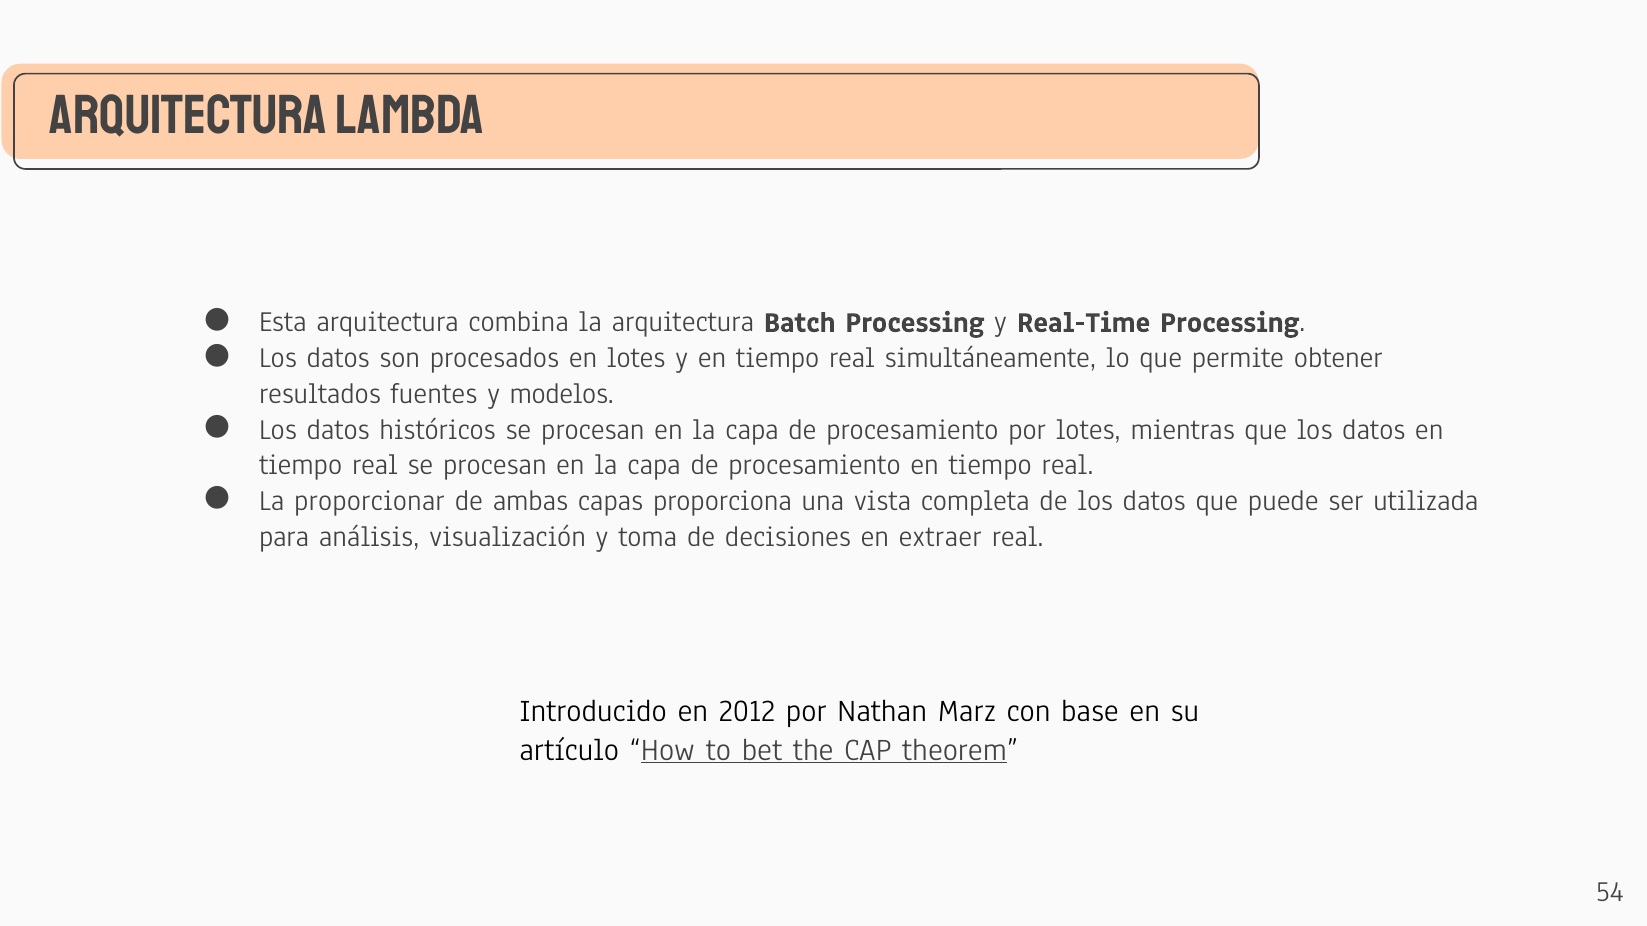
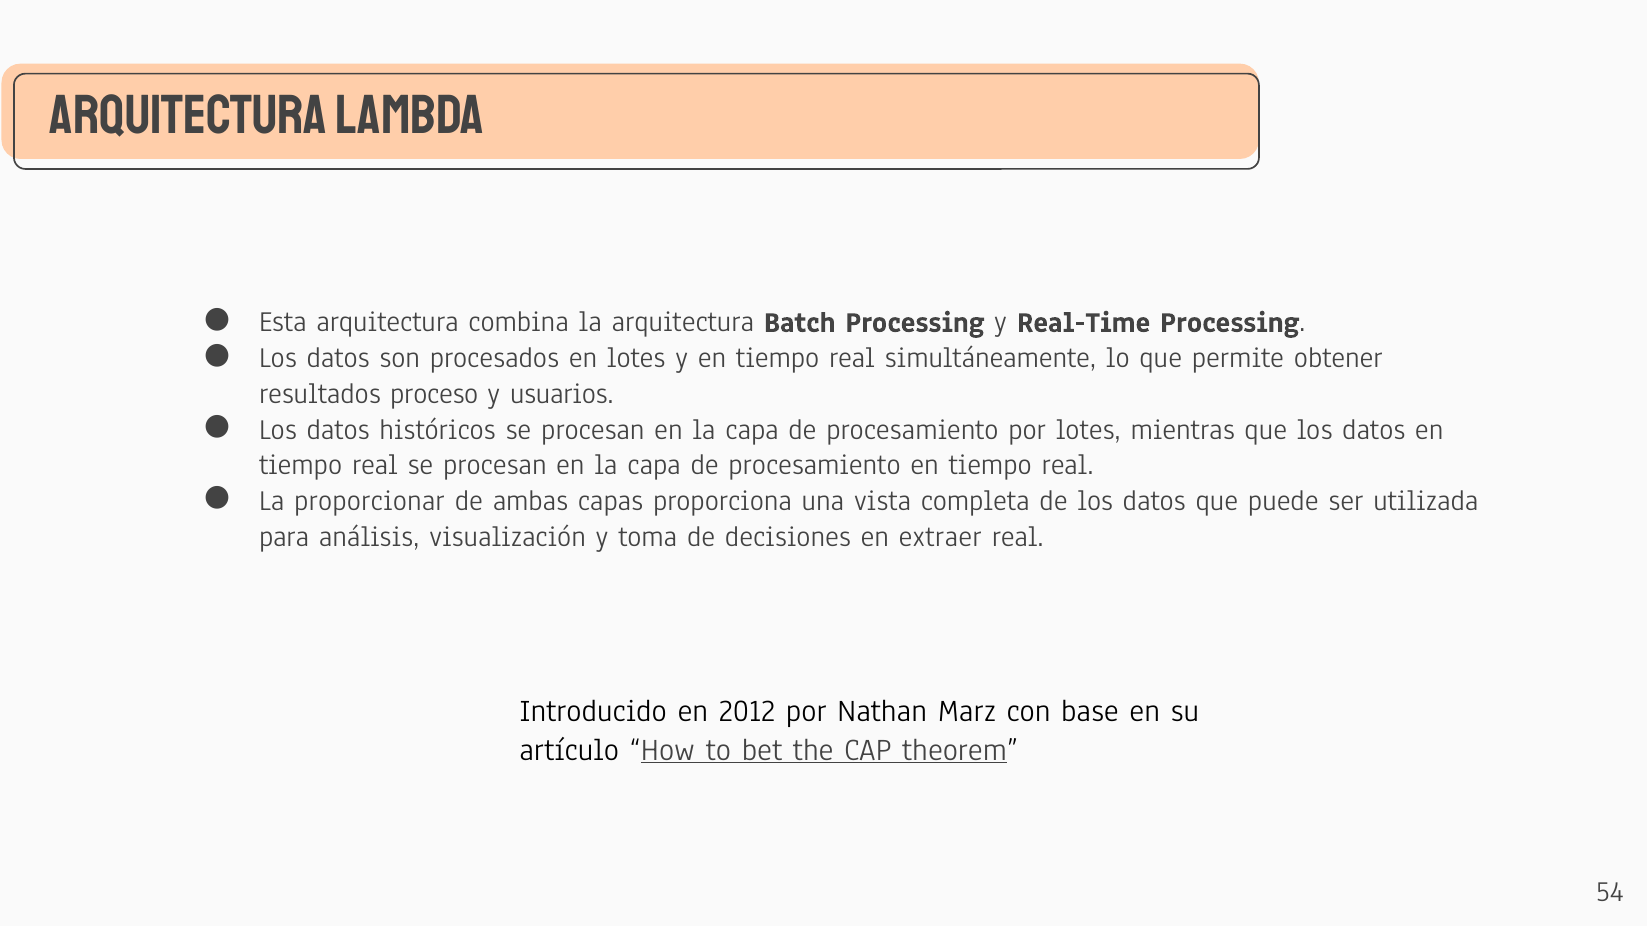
fuentes: fuentes -> proceso (434, 394)
modelos: modelos -> usuarios (562, 394)
